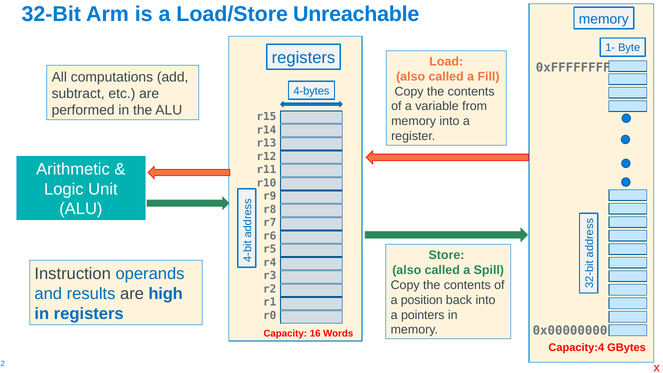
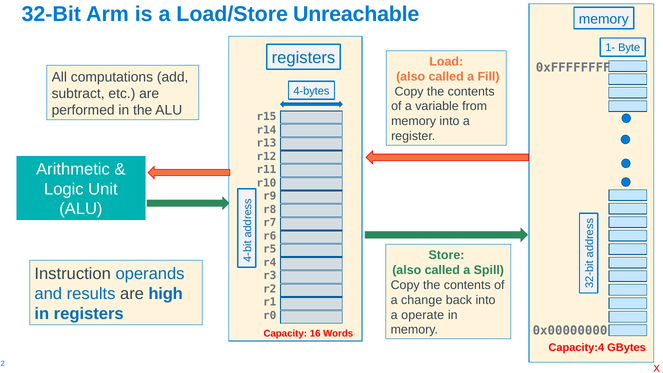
position: position -> change (422, 300)
pointers: pointers -> operate (423, 315)
